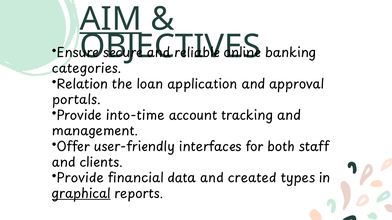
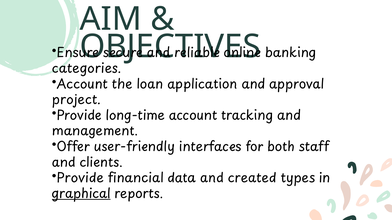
AIM underline: present -> none (111, 19)
Relation: Relation -> Account (82, 84)
portals: portals -> project (76, 100)
into-time: into-time -> long-time (135, 116)
